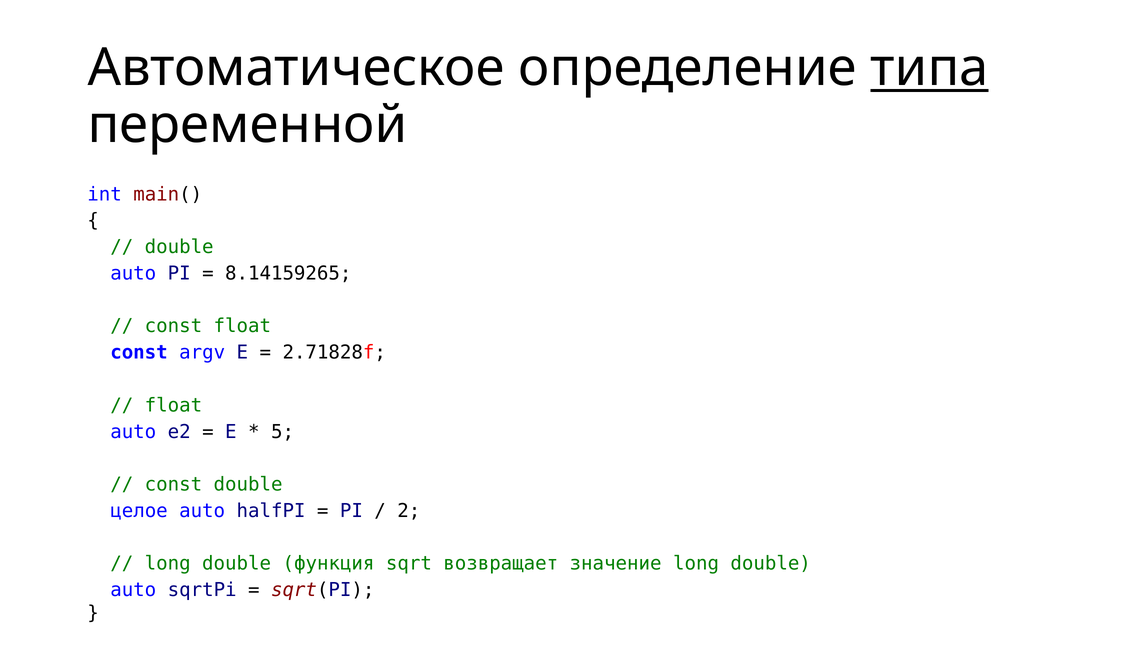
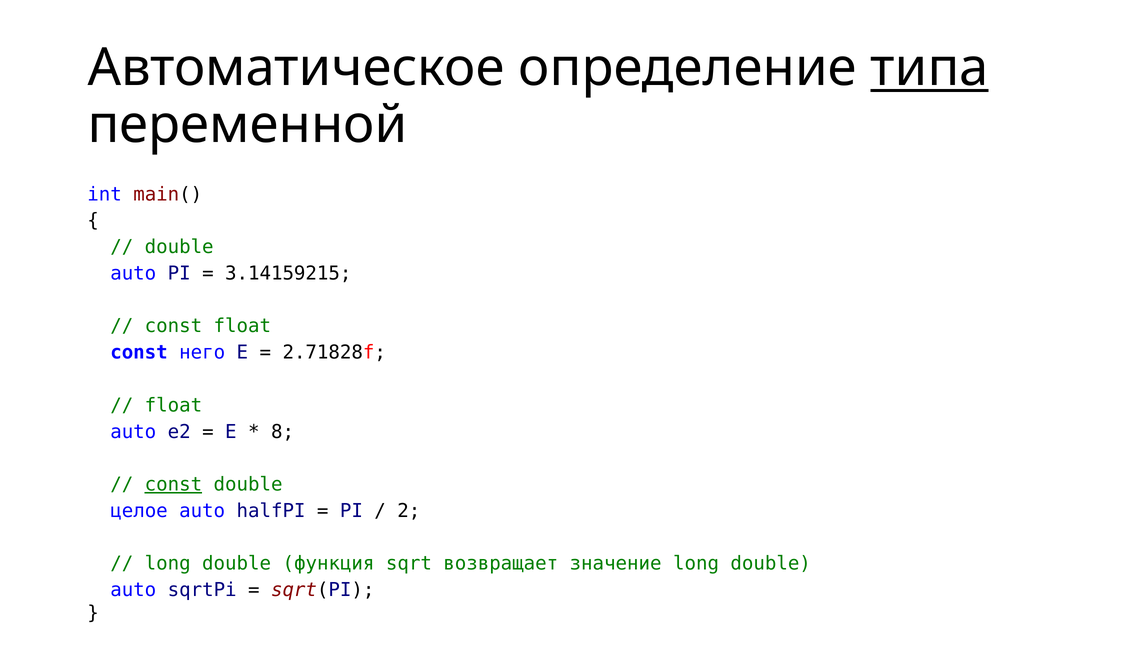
8.14159265: 8.14159265 -> 3.14159215 (288, 273)
argv: argv -> него (202, 352)
5: 5 -> 8 (283, 432)
const underline: none -> present (173, 484)
